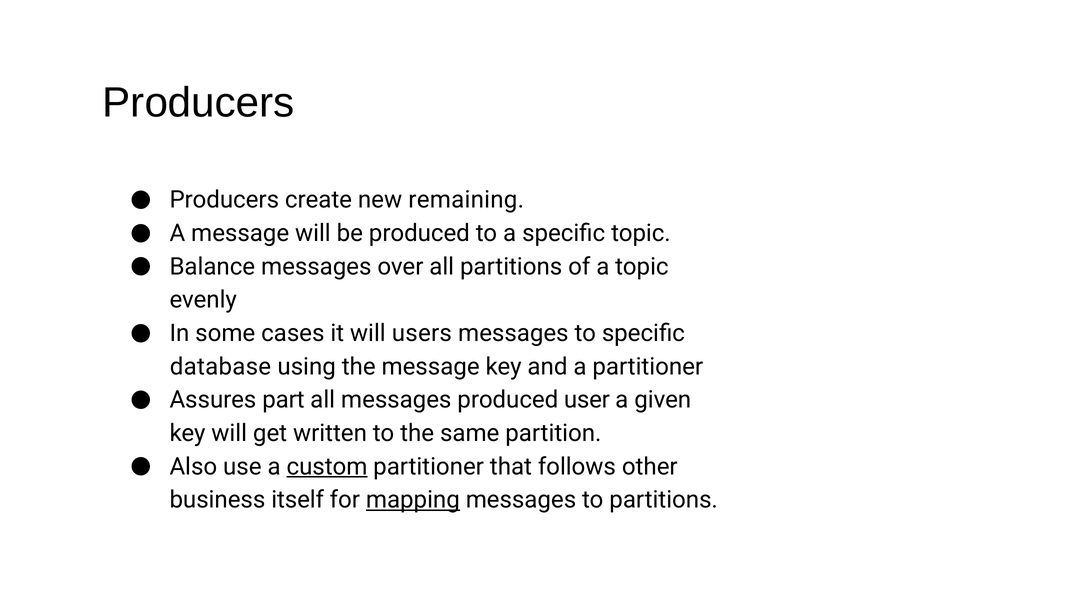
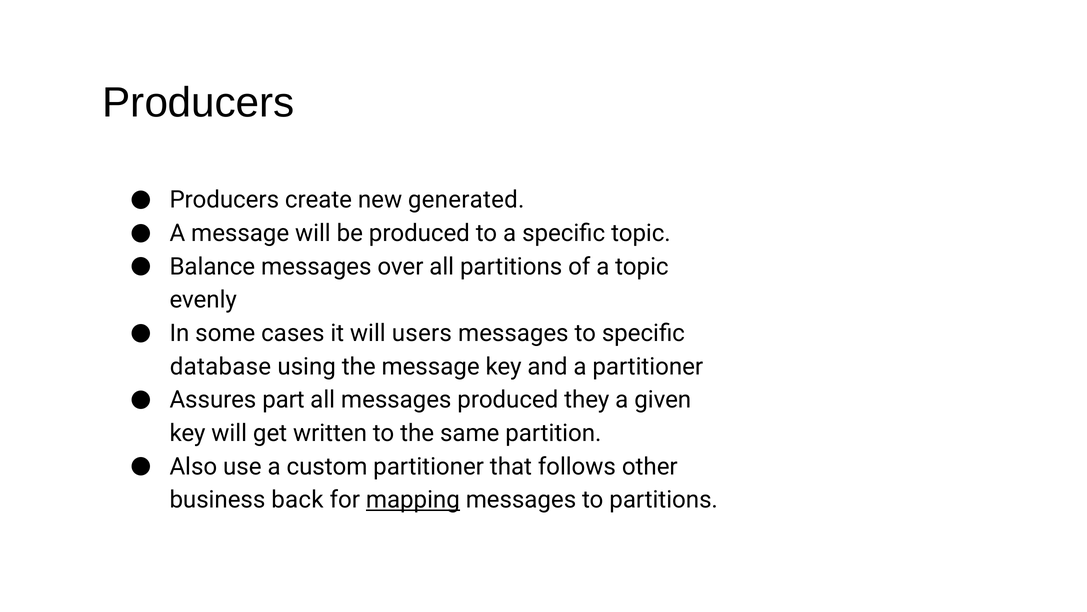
remaining: remaining -> generated (466, 200)
user: user -> they (587, 400)
custom underline: present -> none (327, 466)
itself: itself -> back (297, 499)
